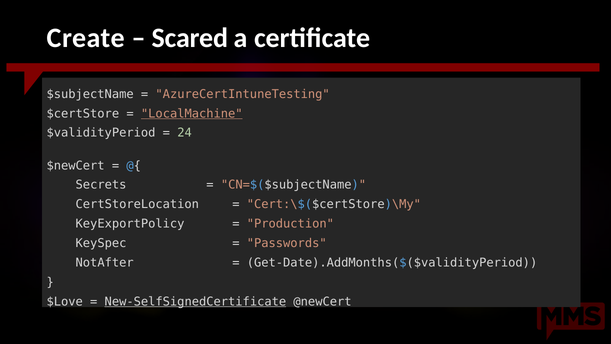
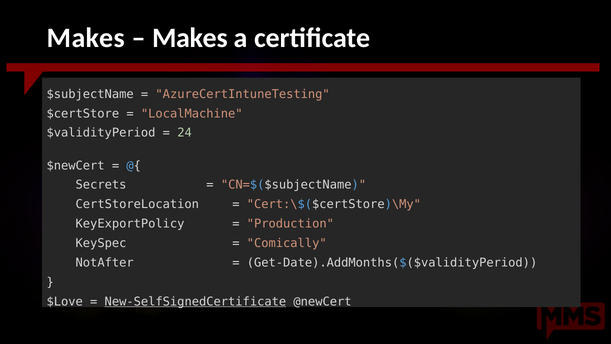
Create: Create -> Makes (86, 38)
Scared: Scared -> Makes (190, 38)
LocalMachine underline: present -> none (192, 113)
Passwords: Passwords -> Comically (287, 243)
